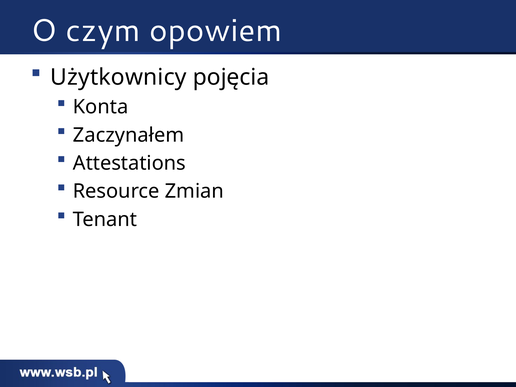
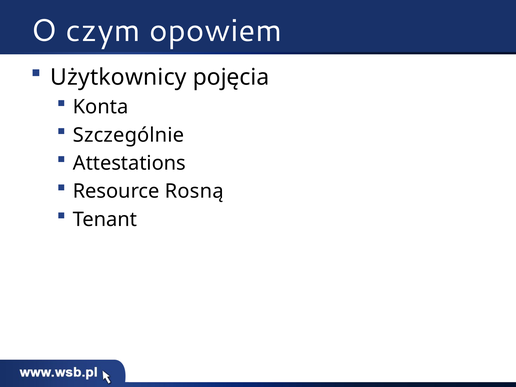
Zaczynałem: Zaczynałem -> Szczególnie (129, 135)
Zmian: Zmian -> Rosną (194, 191)
